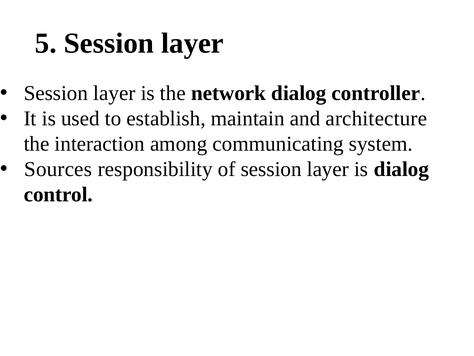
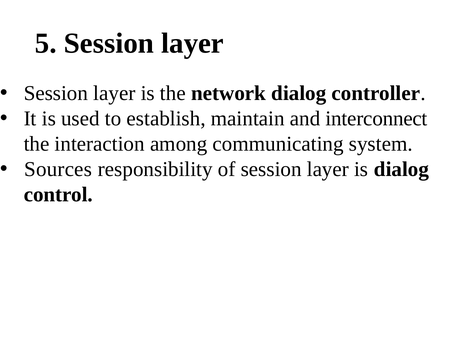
architecture: architecture -> interconnect (377, 118)
